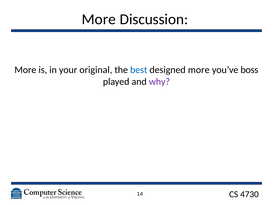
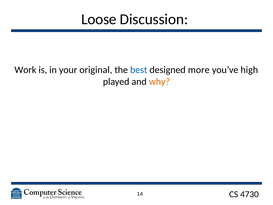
More: More -> Loose (99, 19)
More: More -> Work (25, 70)
boss: boss -> high (249, 70)
why colour: purple -> orange (159, 81)
